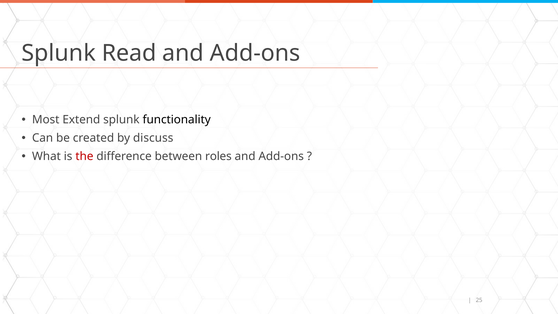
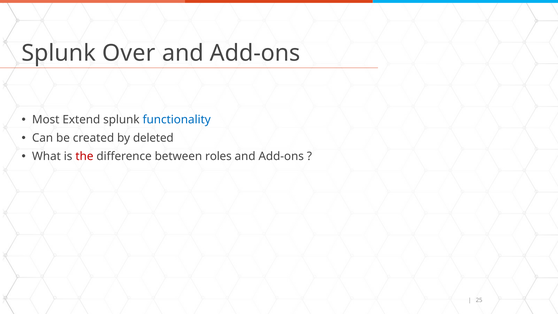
Read: Read -> Over (129, 53)
functionality colour: black -> blue (177, 120)
discuss: discuss -> deleted (153, 138)
